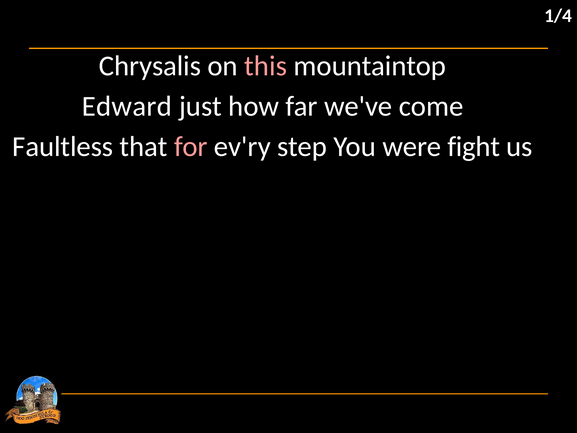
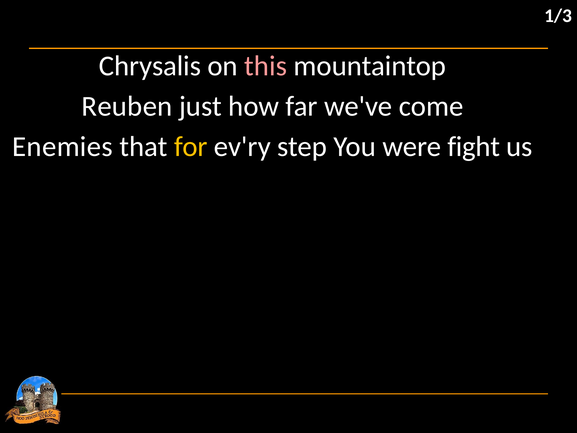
1/4: 1/4 -> 1/3 (558, 16)
Edward: Edward -> Reuben (127, 106)
Faultless: Faultless -> Enemies (63, 147)
for colour: pink -> yellow (191, 147)
